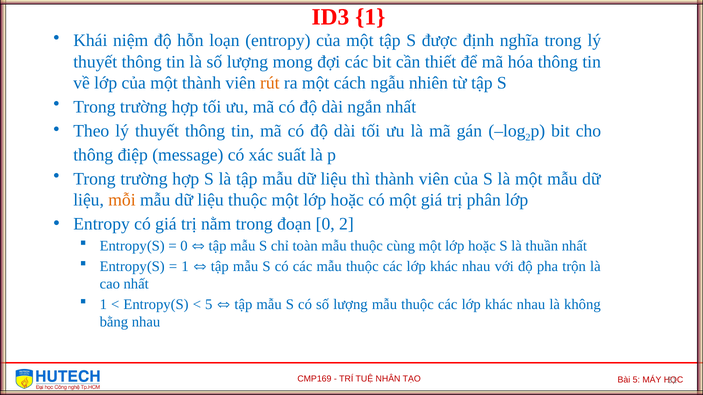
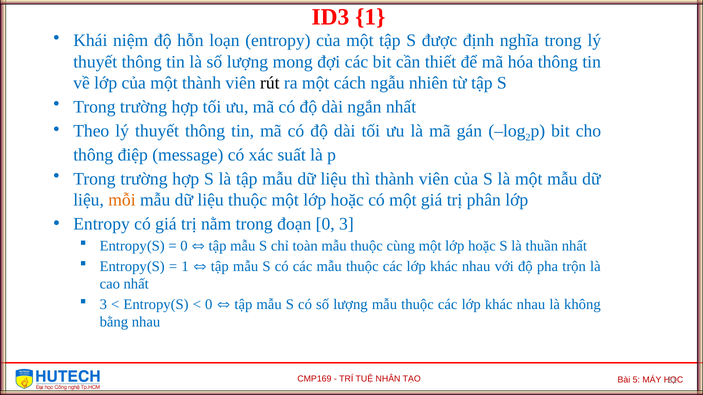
rút colour: orange -> black (270, 83)
0 2: 2 -> 3 (346, 224)
1: 1 -> 3 (103, 305)
5: 5 -> 0 (209, 305)
